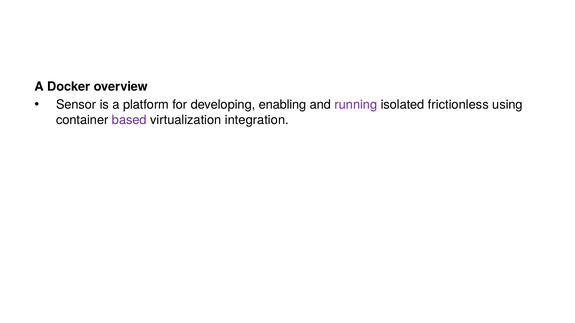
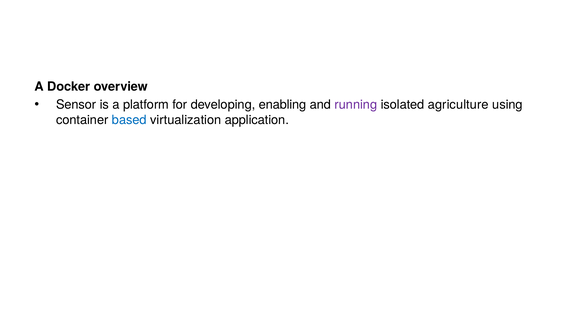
frictionless: frictionless -> agriculture (458, 105)
based colour: purple -> blue (129, 120)
integration: integration -> application (257, 120)
